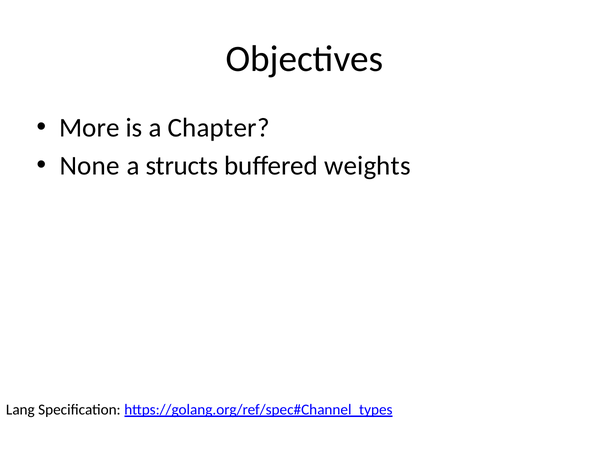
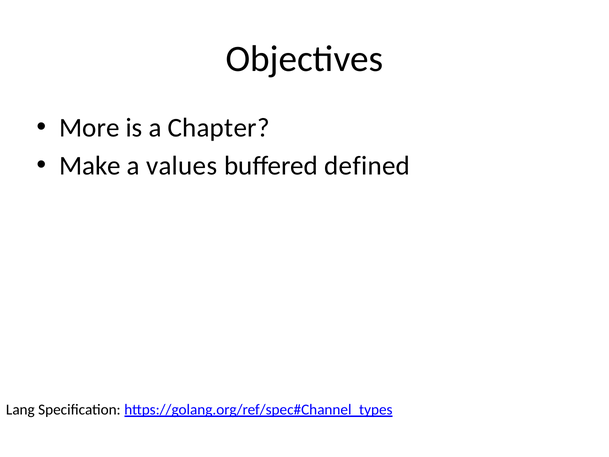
None: None -> Make (90, 166)
structs: structs -> values (182, 166)
weights: weights -> defined (367, 166)
